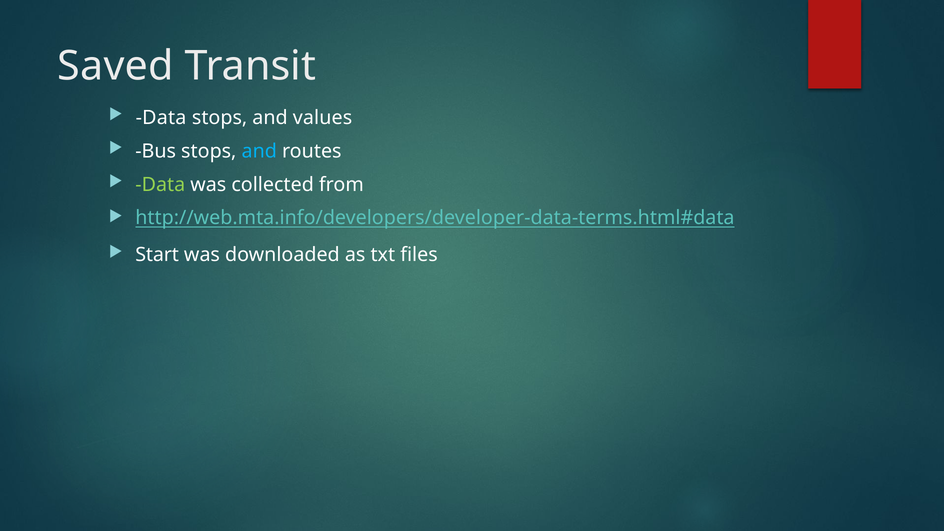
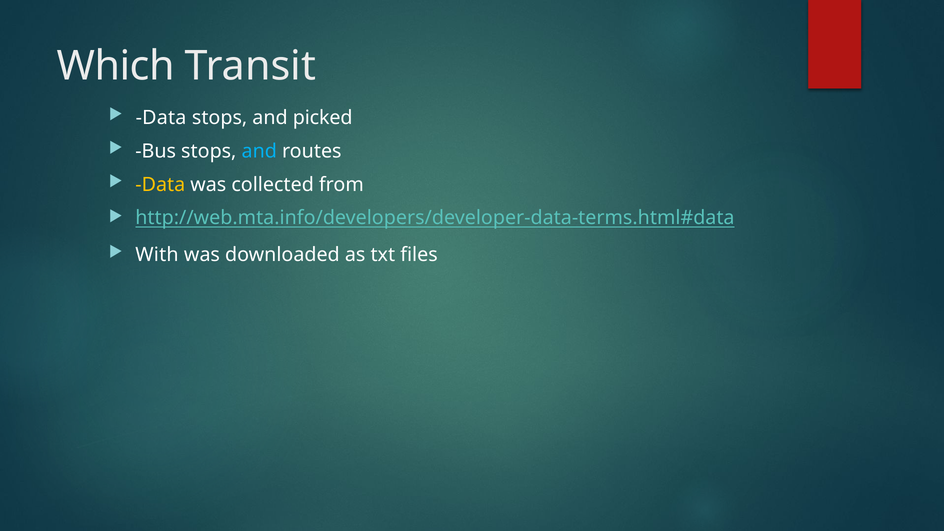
Saved: Saved -> Which (116, 66)
values: values -> picked (323, 118)
Data colour: light green -> yellow (160, 185)
Start: Start -> With (157, 255)
